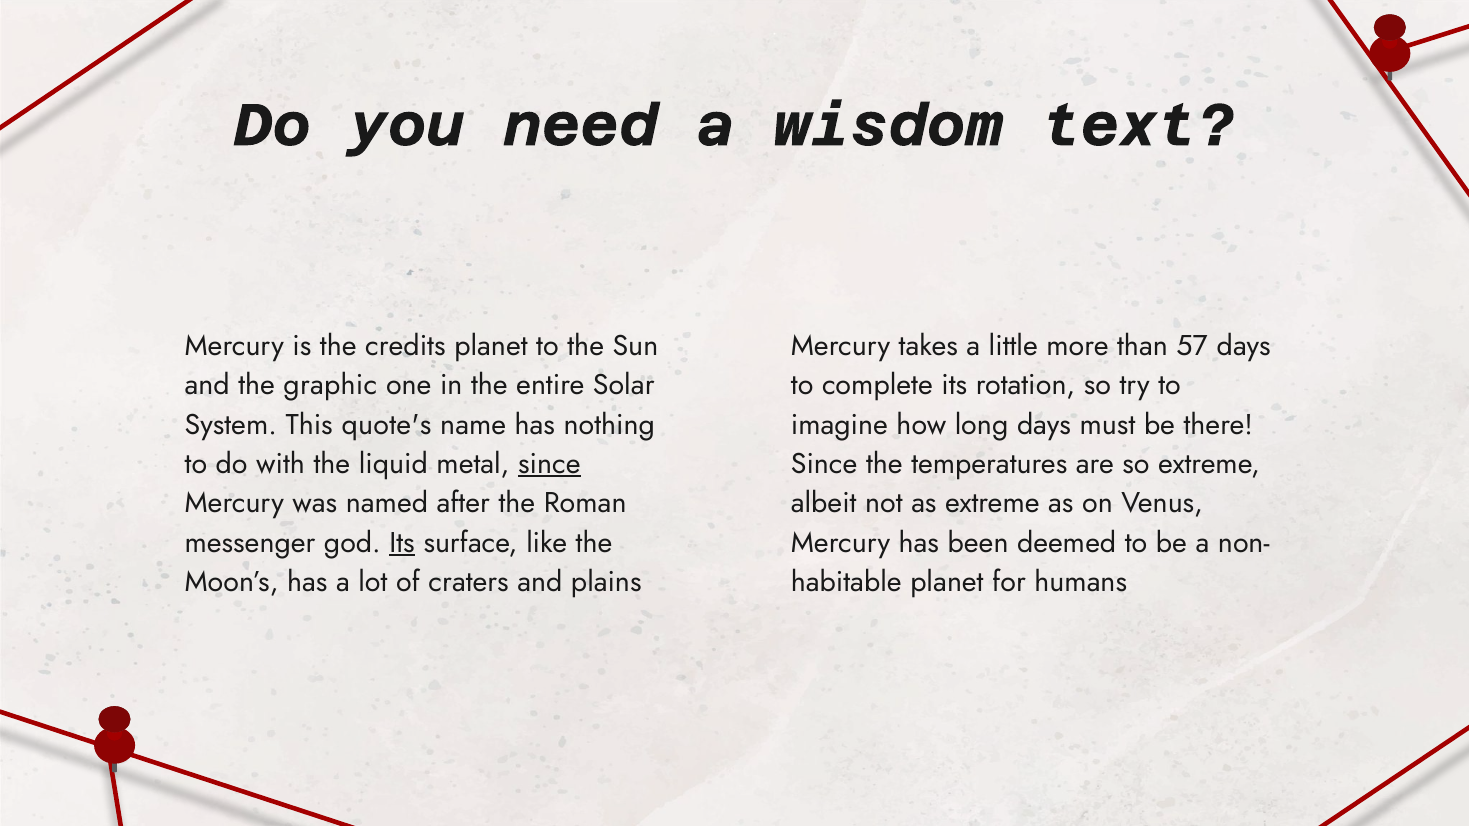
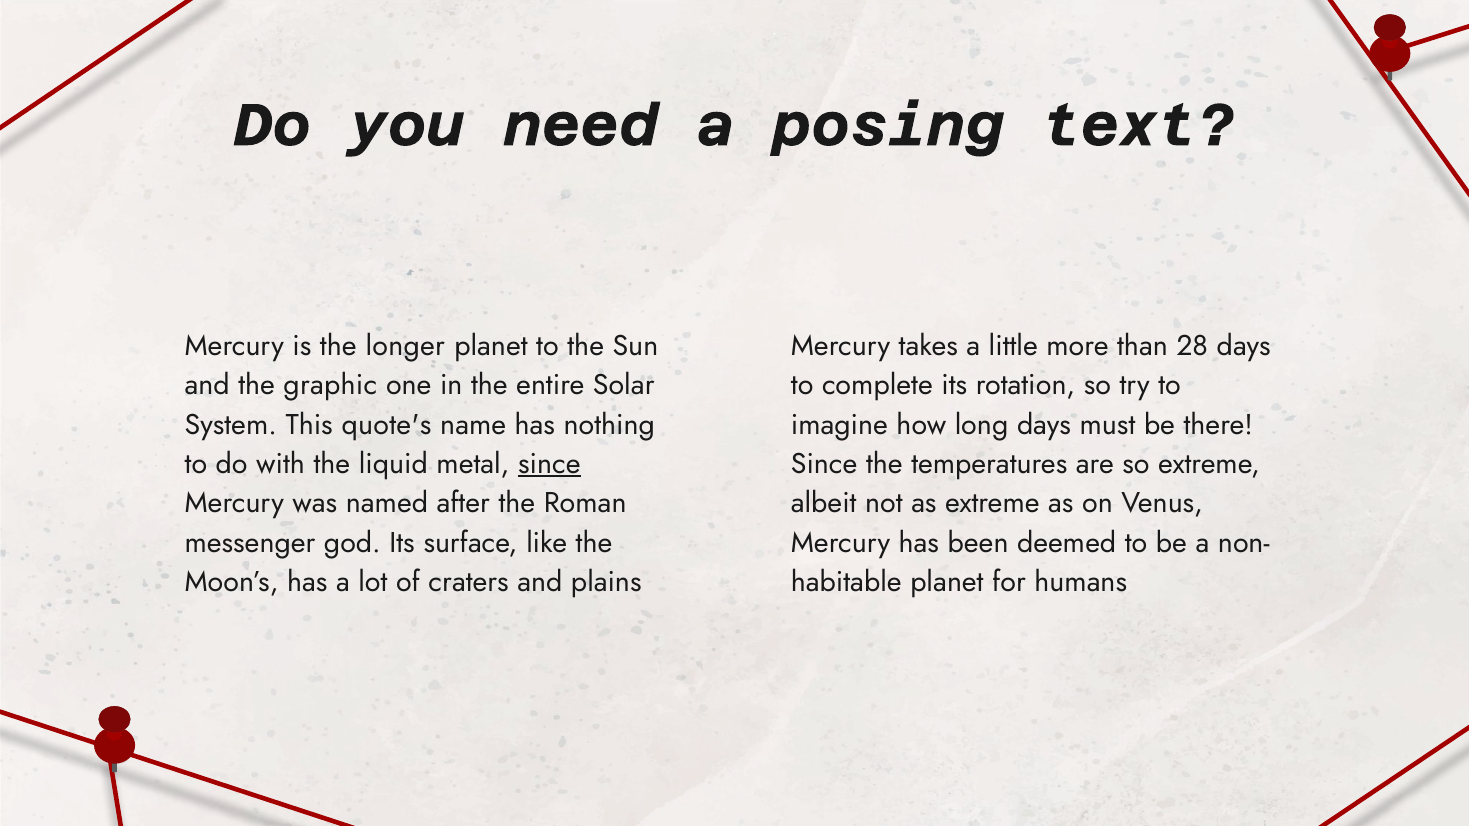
wisdom: wisdom -> posing (888, 126)
credits: credits -> longer (405, 346)
57: 57 -> 28 (1192, 346)
Its underline: present -> none (402, 543)
